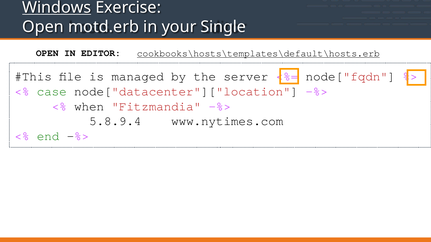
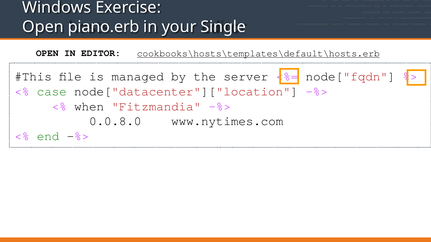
Windows underline: present -> none (57, 7)
motd.erb: motd.erb -> piano.erb (104, 27)
5.8.9.4: 5.8.9.4 -> 0.0.8.0 (115, 121)
